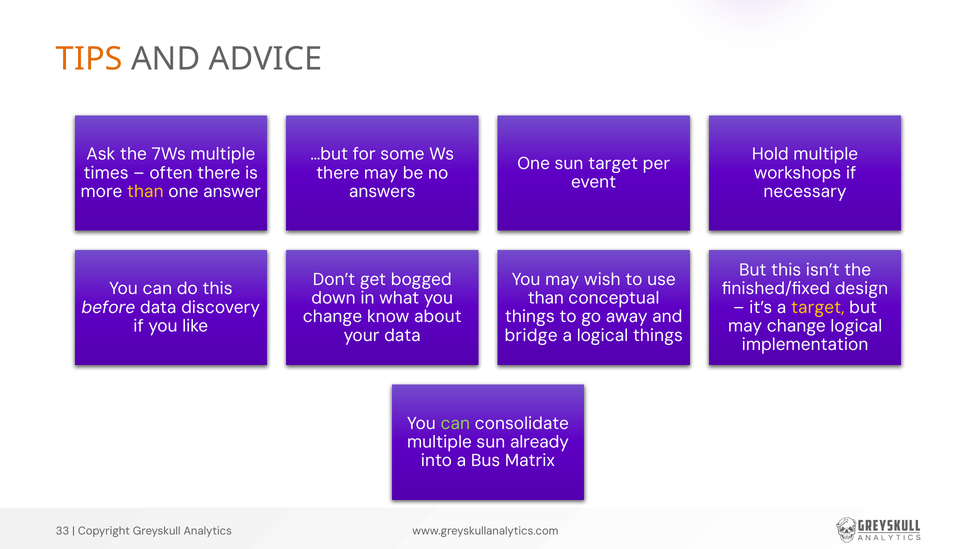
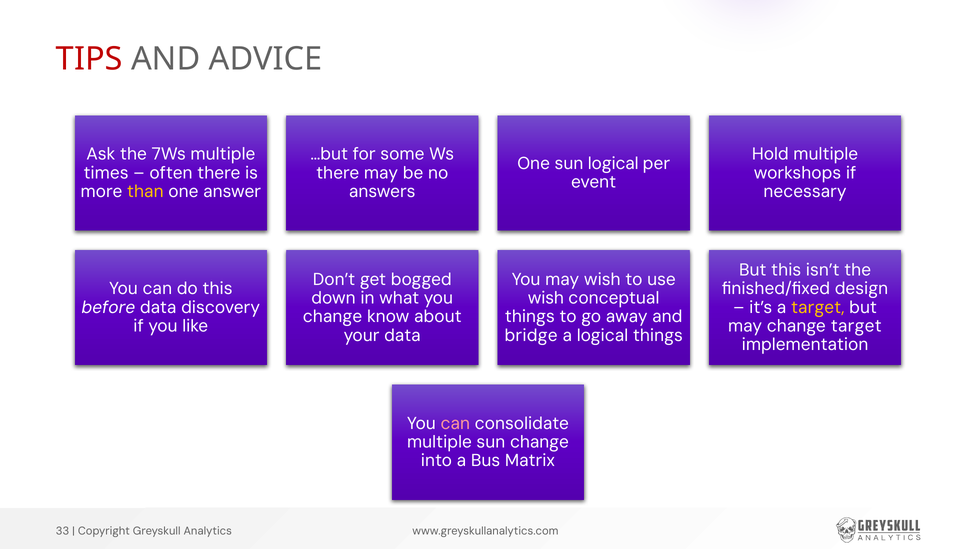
TIPS colour: orange -> red (89, 59)
sun target: target -> logical (613, 164)
than: than -> wish (546, 298)
change logical: logical -> target (856, 326)
can colour: light green -> pink (455, 423)
sun already: already -> change (539, 442)
